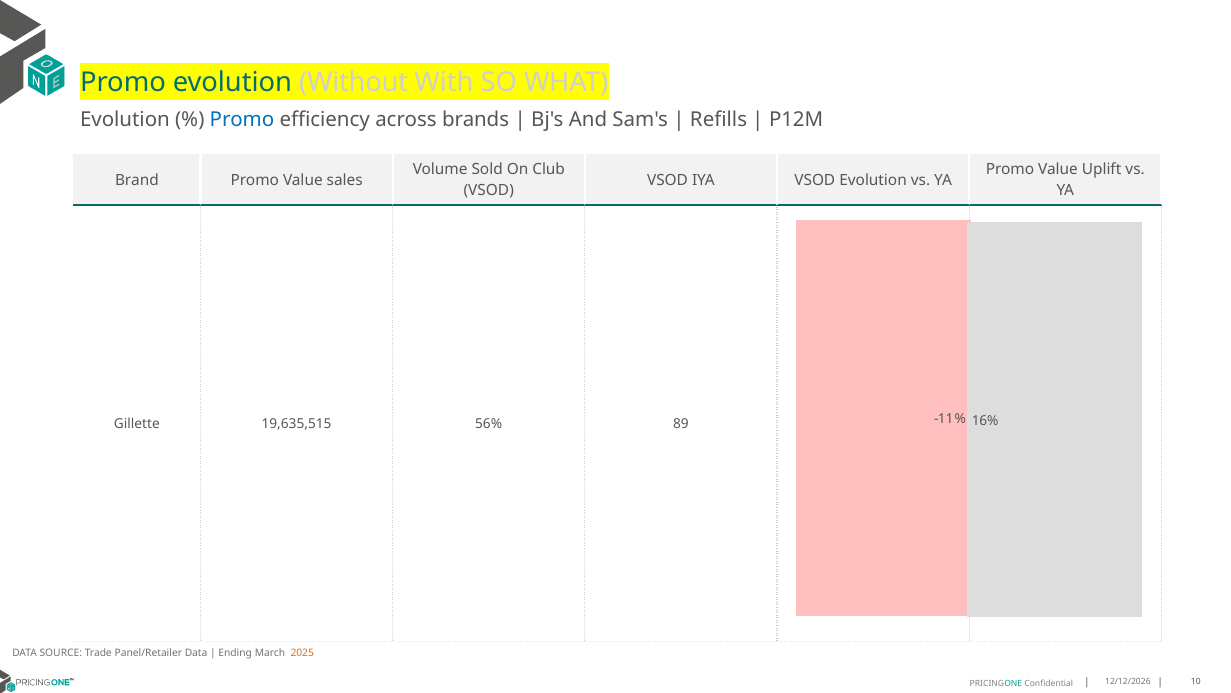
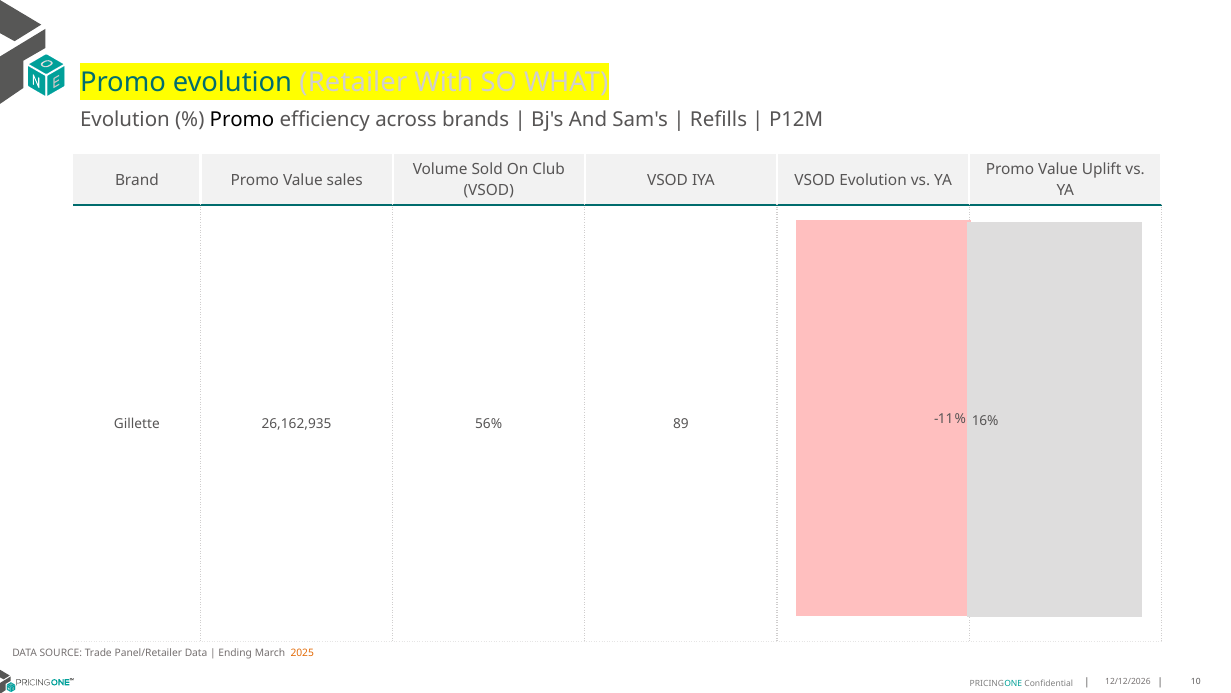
Without: Without -> Retailer (353, 83)
Promo colour: blue -> black (242, 120)
19,635,515: 19,635,515 -> 26,162,935 (297, 424)
